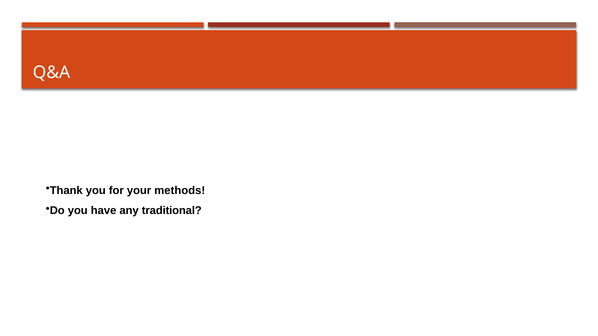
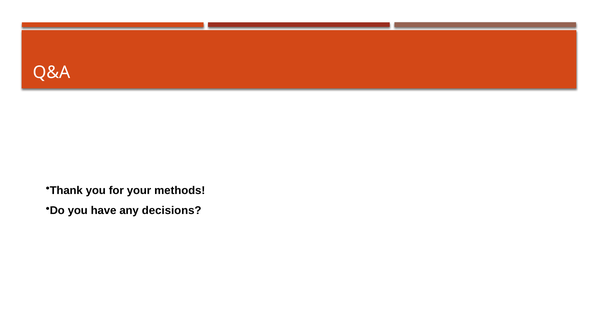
traditional: traditional -> decisions (172, 211)
